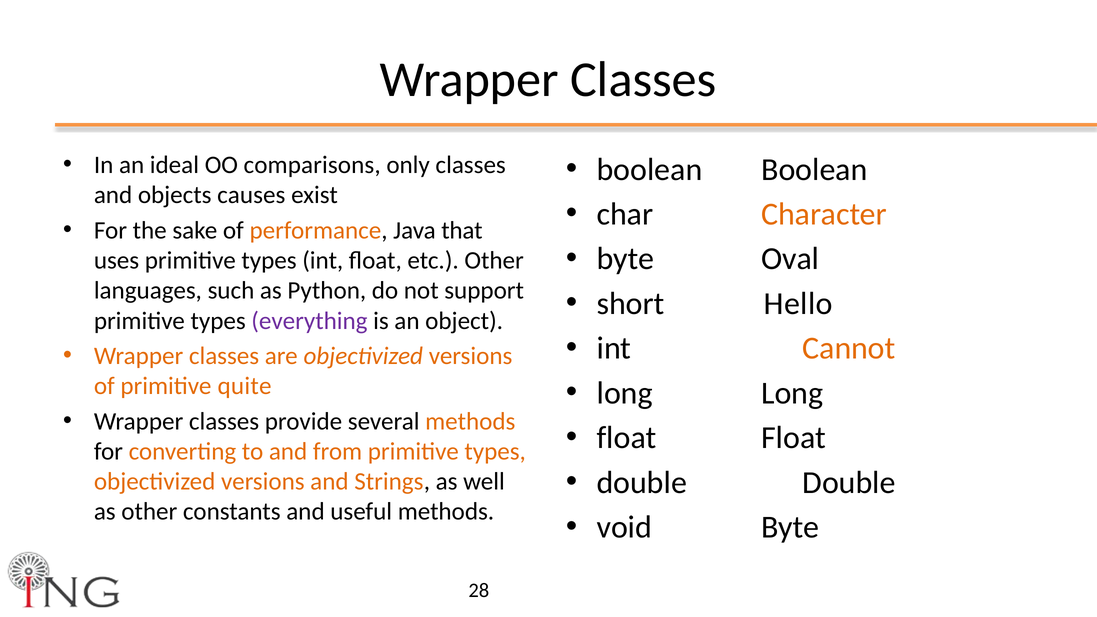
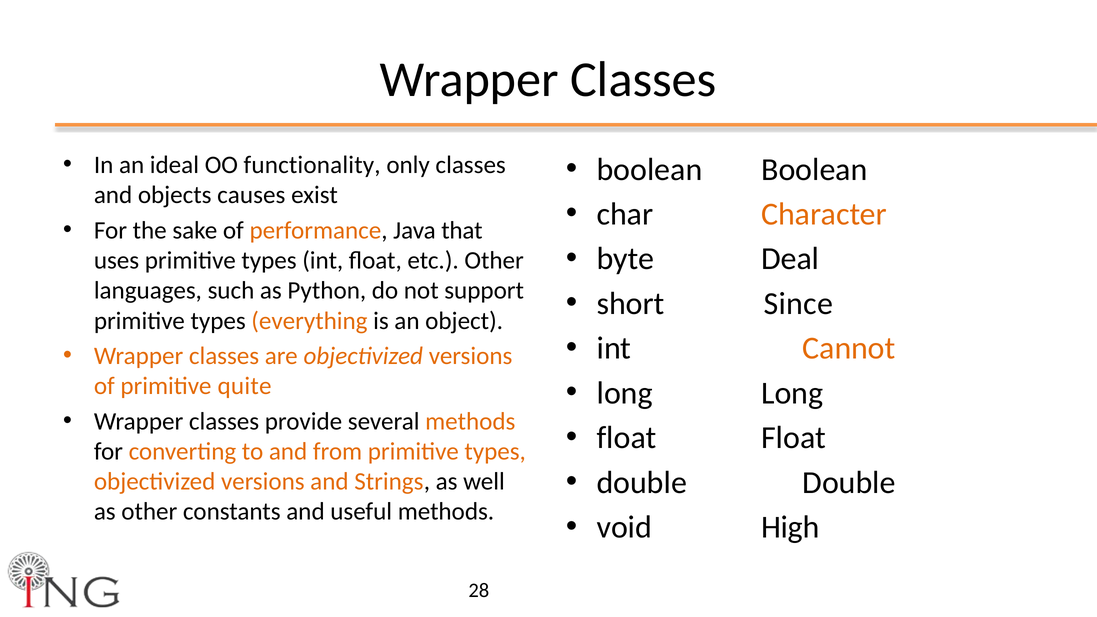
comparisons: comparisons -> functionality (312, 165)
Oval: Oval -> Deal (790, 259)
Hello: Hello -> Since (798, 304)
everything colour: purple -> orange (309, 321)
void Byte: Byte -> High (790, 527)
